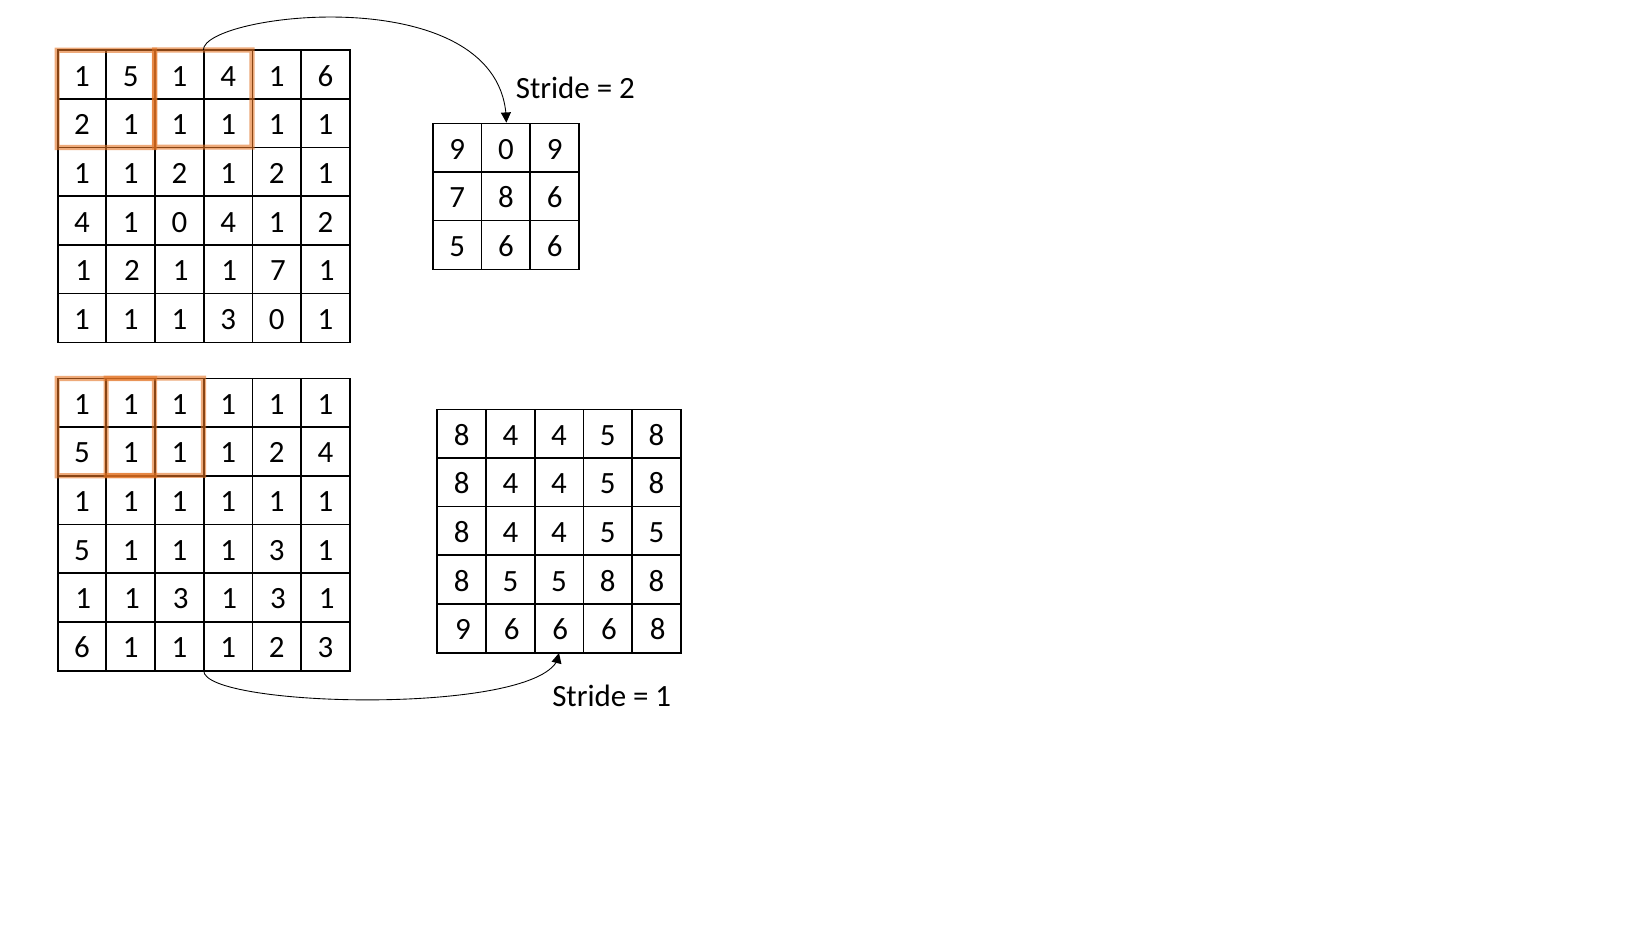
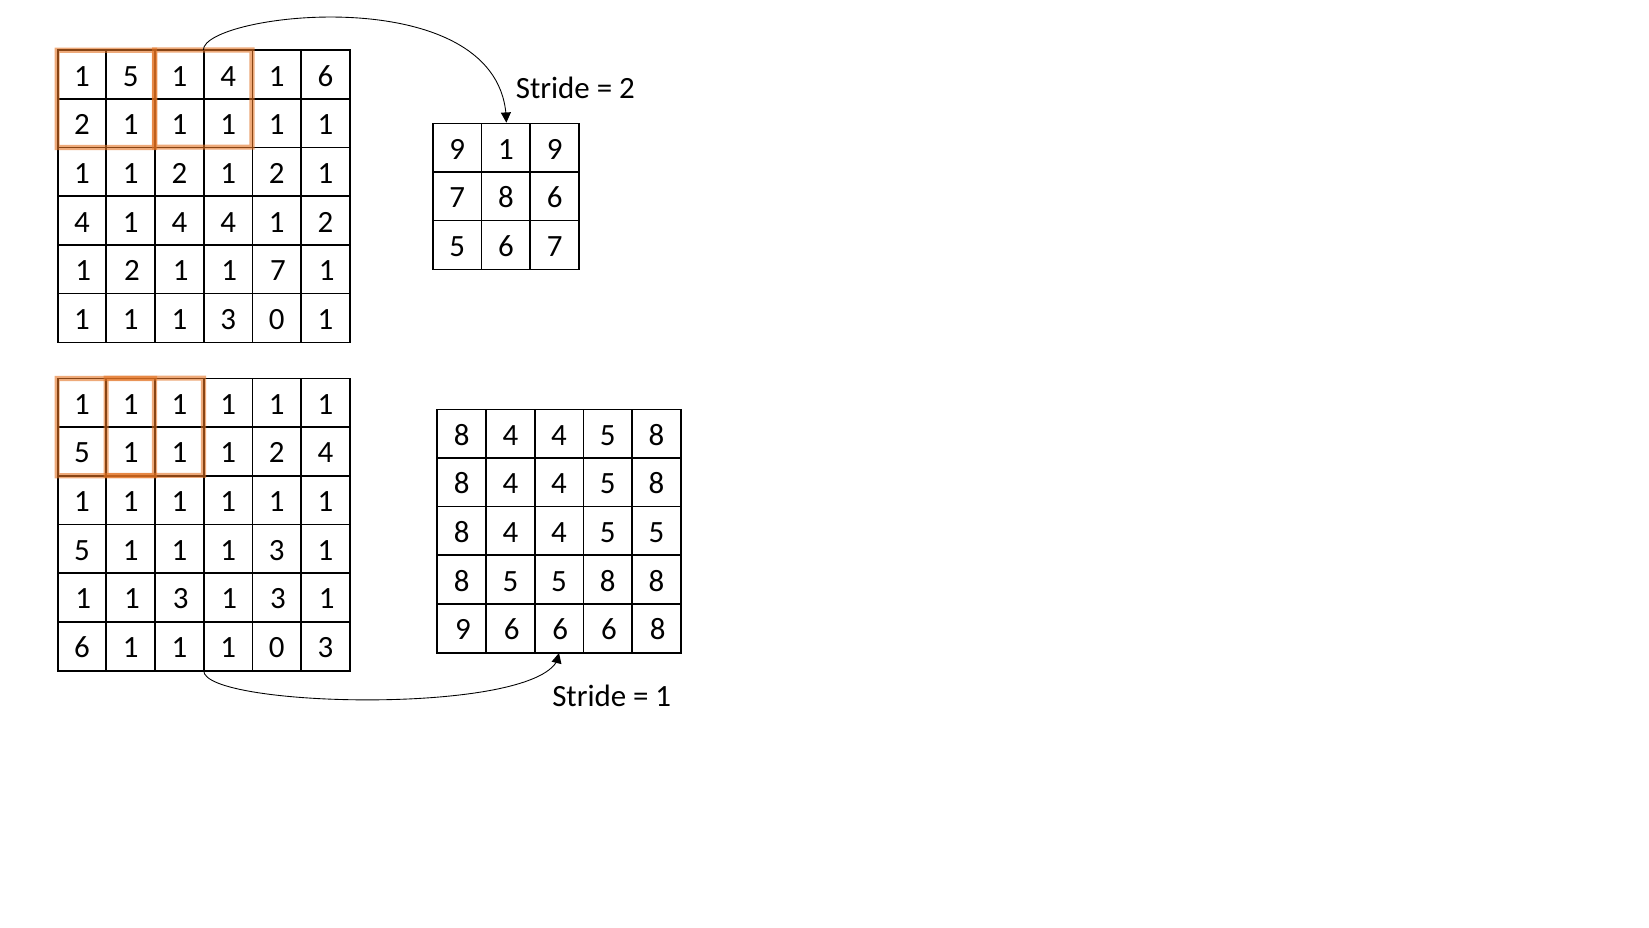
9 0: 0 -> 1 (506, 149)
4 1 0: 0 -> 4 (179, 222)
5 6 6: 6 -> 7 (555, 247)
2: 2 -> 0 (277, 647)
